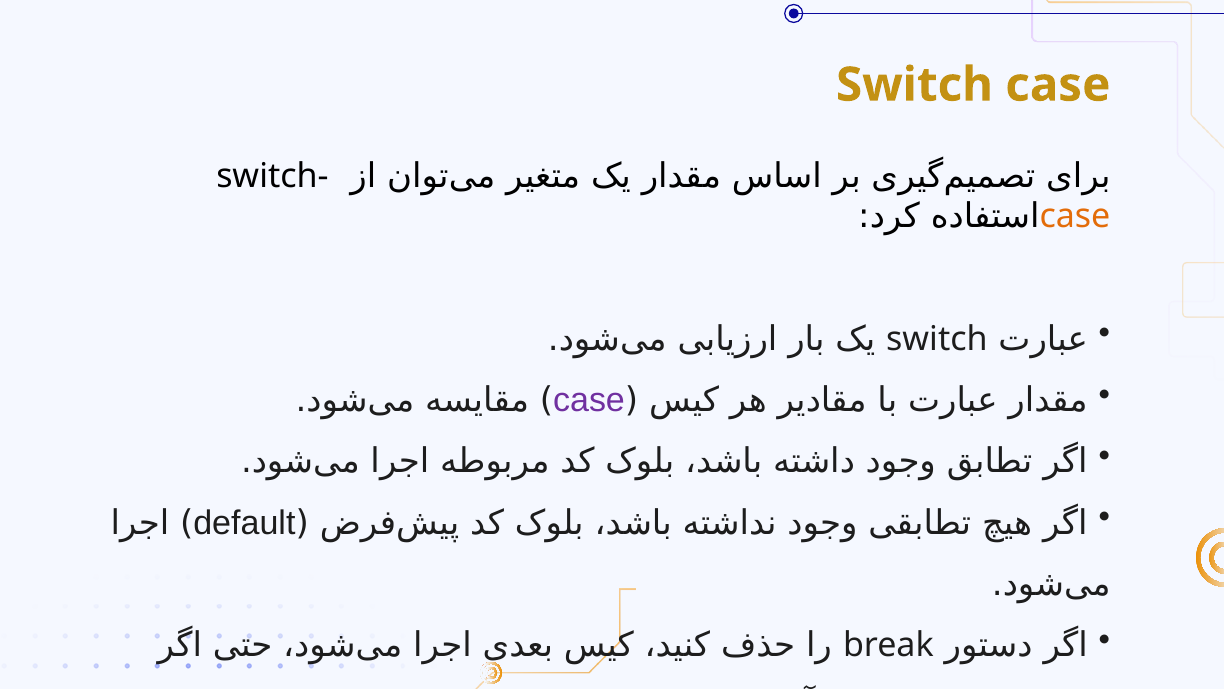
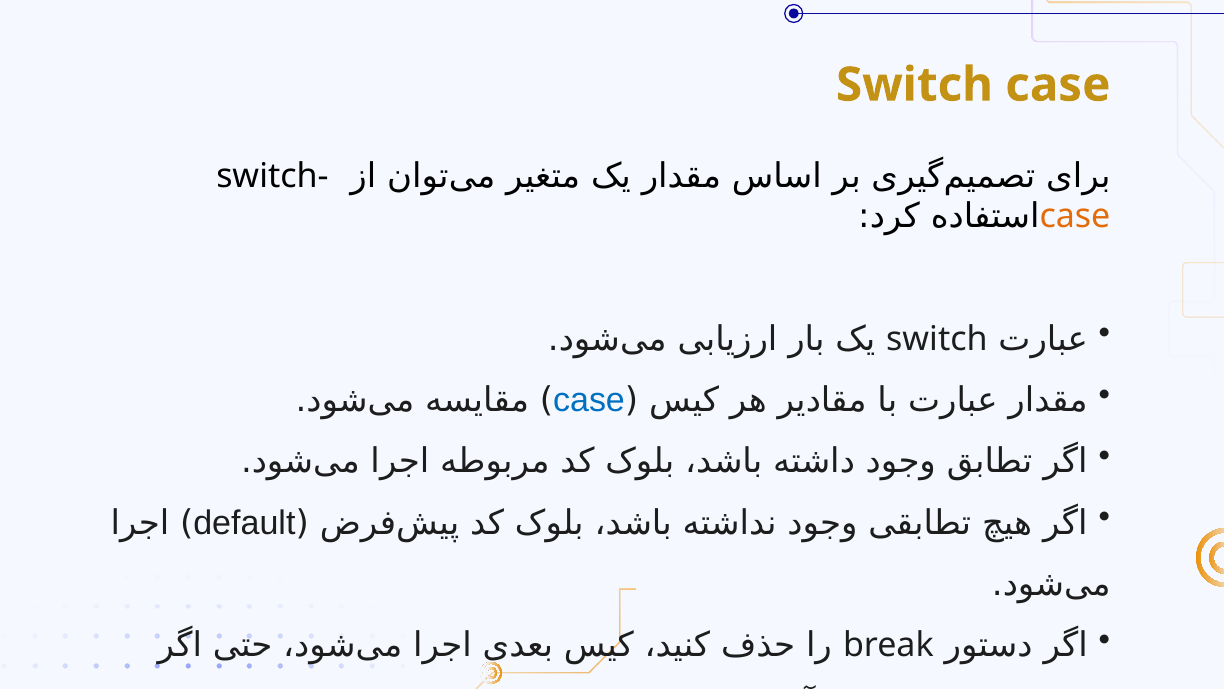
case colour: purple -> blue (589, 400)
